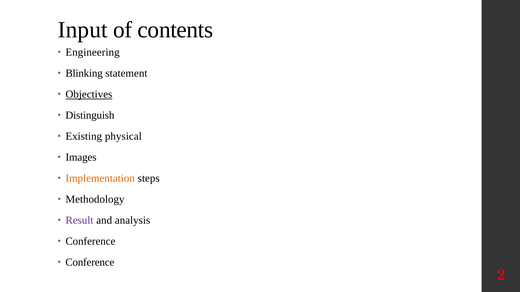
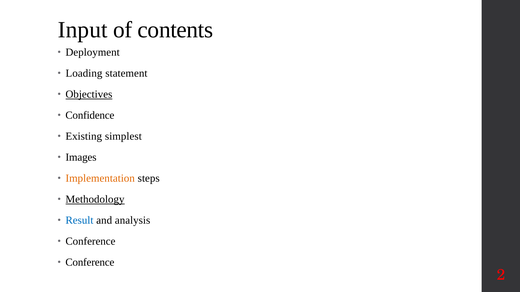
Engineering: Engineering -> Deployment (93, 52)
Blinking: Blinking -> Loading (84, 73)
Distinguish: Distinguish -> Confidence (90, 115)
physical: physical -> simplest (123, 137)
Methodology underline: none -> present (95, 200)
Result colour: purple -> blue (79, 221)
